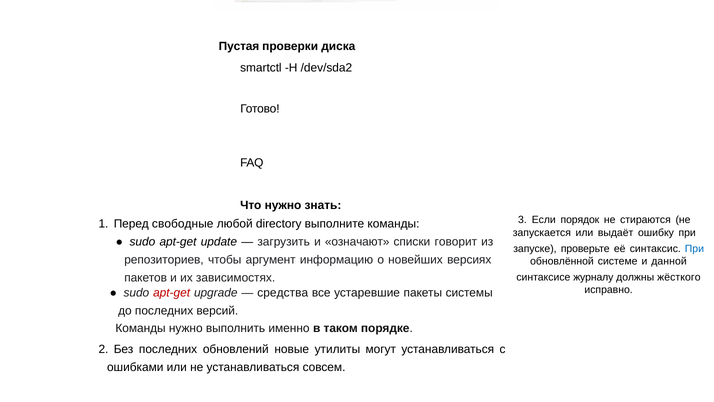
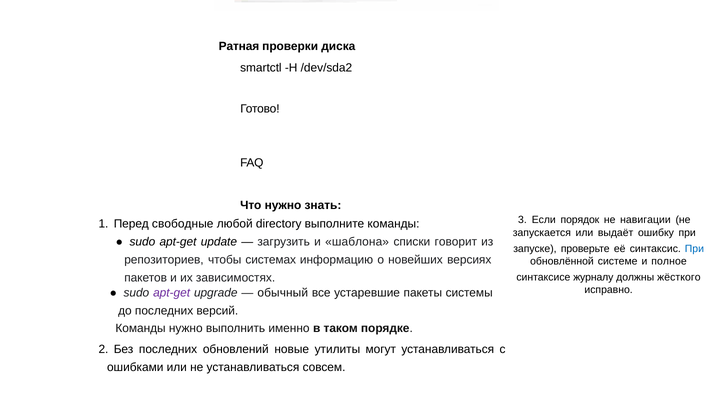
Пустая: Пустая -> Ратная (239, 46)
стираются: стираются -> навигации (645, 220)
означают: означают -> шаблона (357, 241)
аргумент: аргумент -> системах (271, 259)
данной: данной -> полное (669, 261)
apt-get colour: red -> purple (172, 292)
средства: средства -> обычный (283, 292)
